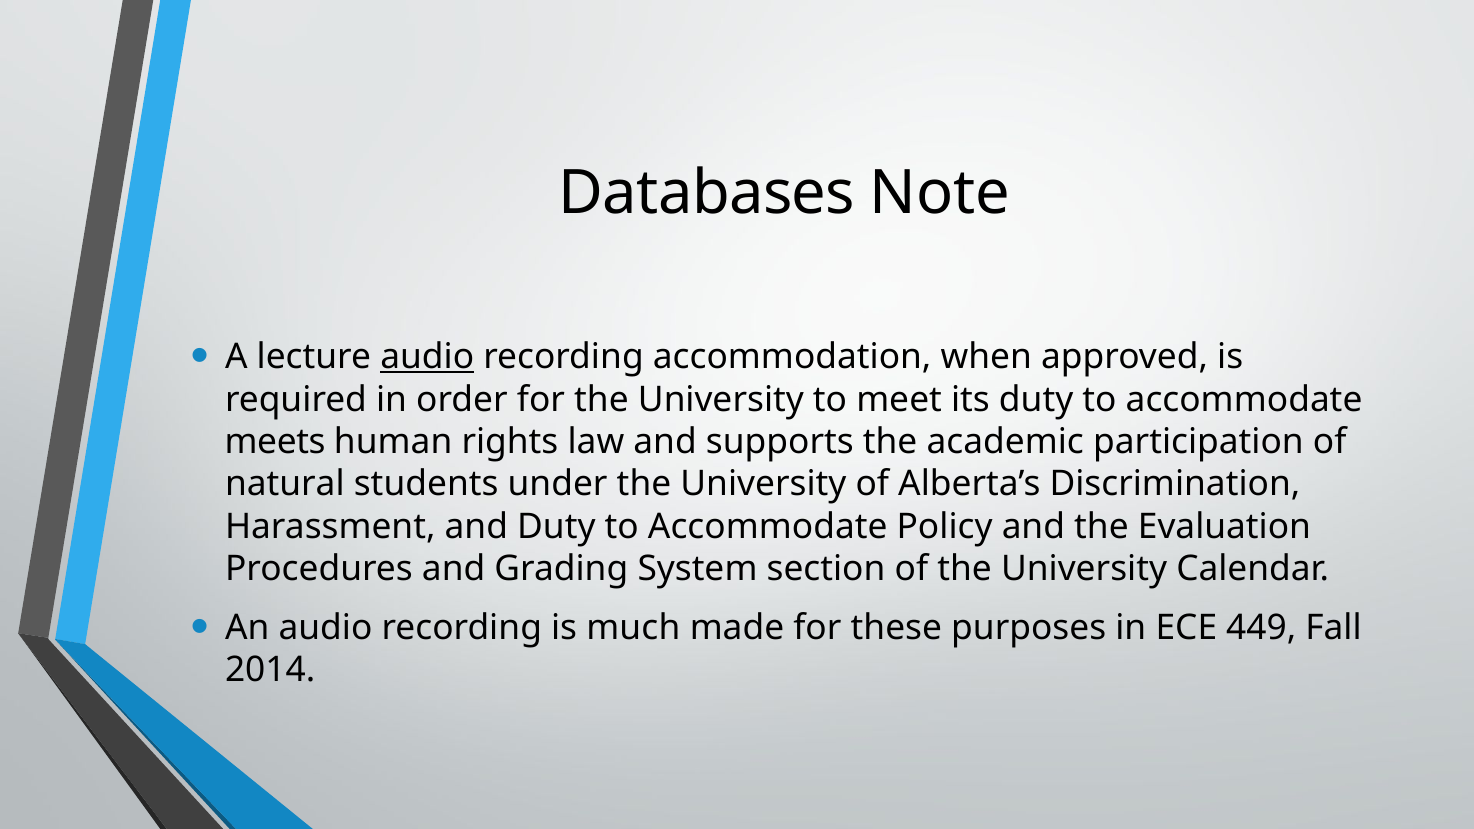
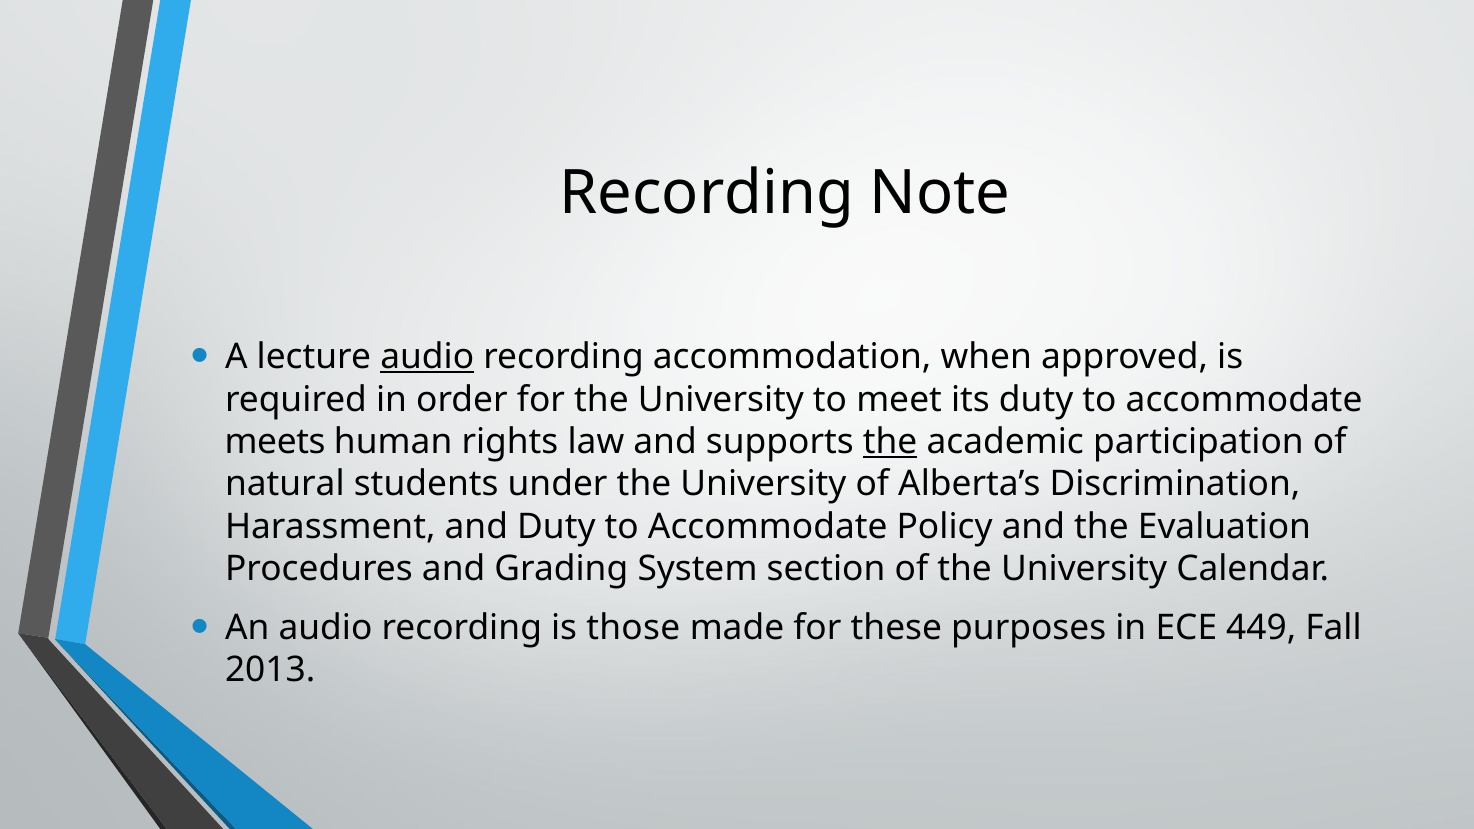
Databases: Databases -> Recording (707, 193)
the underline: none -> present (890, 442)
much: much -> those (633, 628)
2014: 2014 -> 2013 (270, 670)
